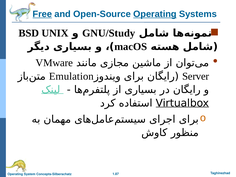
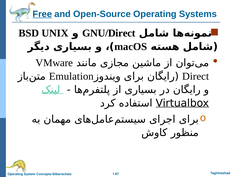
Operating underline: present -> none (155, 14)
GNU/Study: GNU/Study -> GNU/Direct (109, 33)
Server: Server -> Direct (196, 76)
